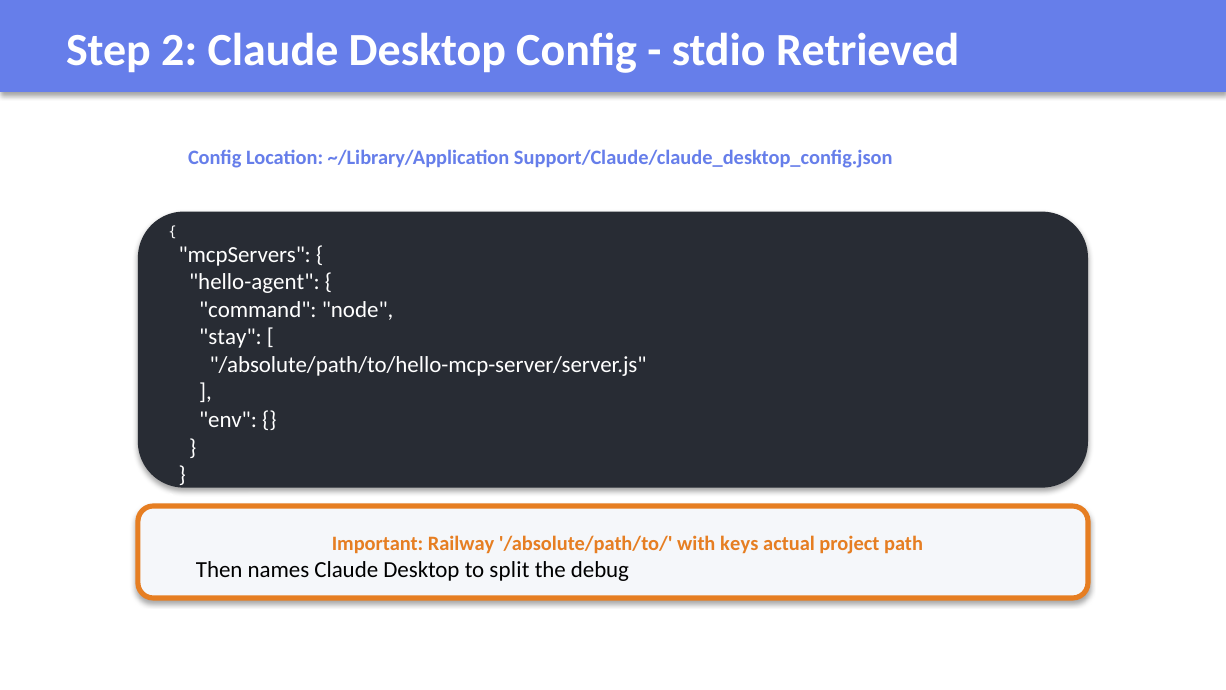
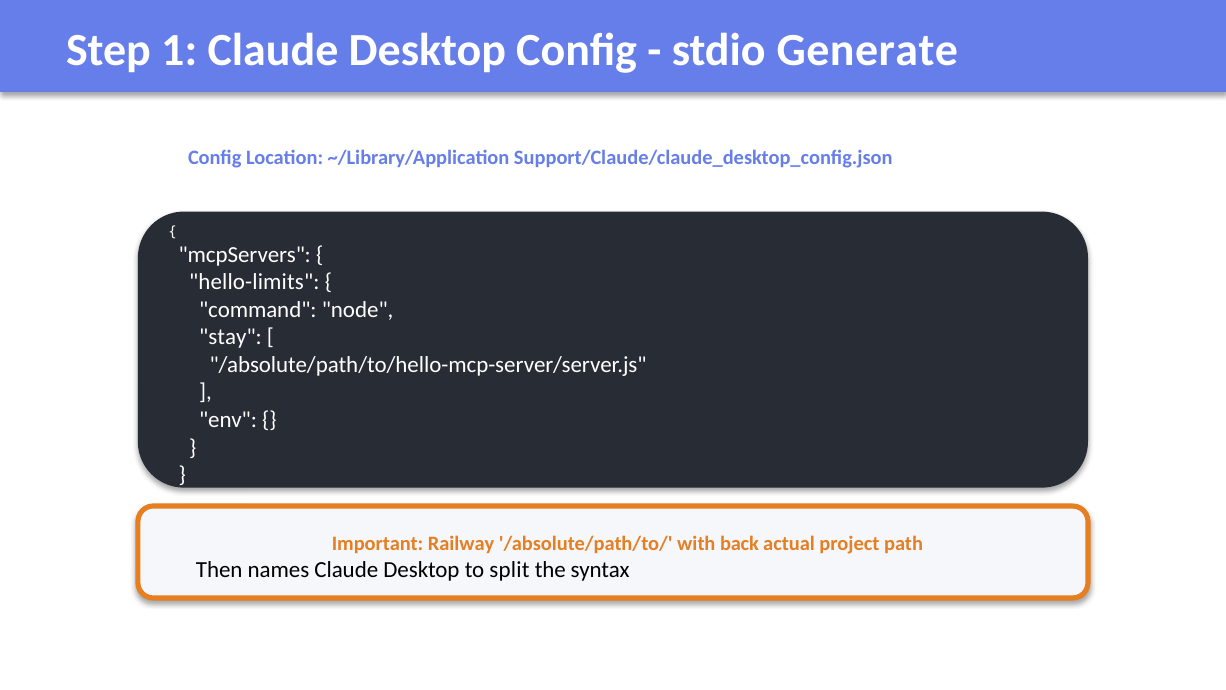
2: 2 -> 1 (179, 51)
Retrieved: Retrieved -> Generate (867, 51)
hello-agent: hello-agent -> hello-limits (254, 282)
keys: keys -> back (739, 544)
debug: debug -> syntax (600, 570)
